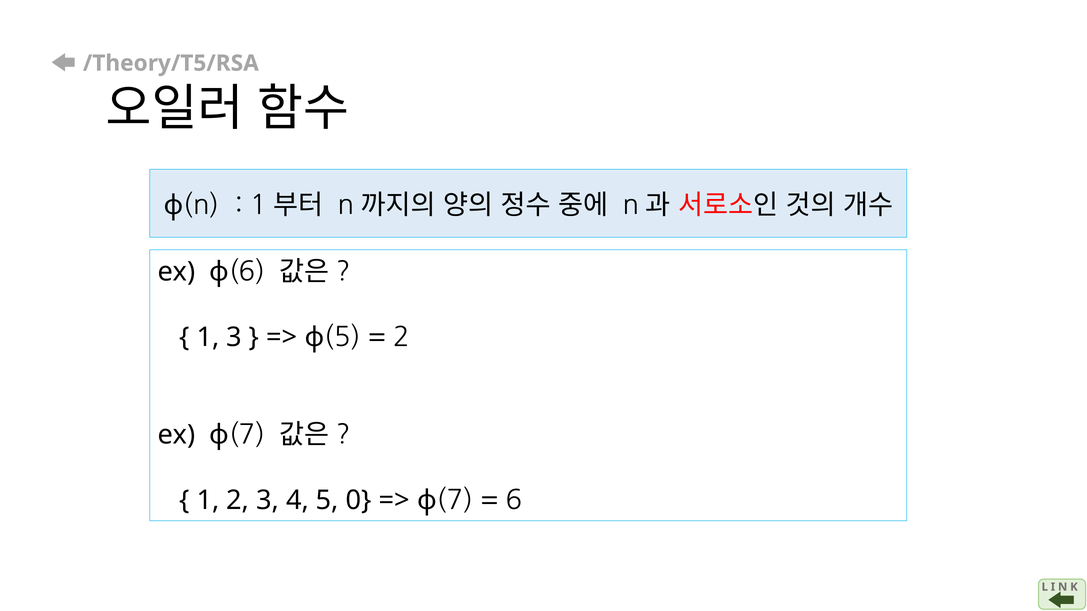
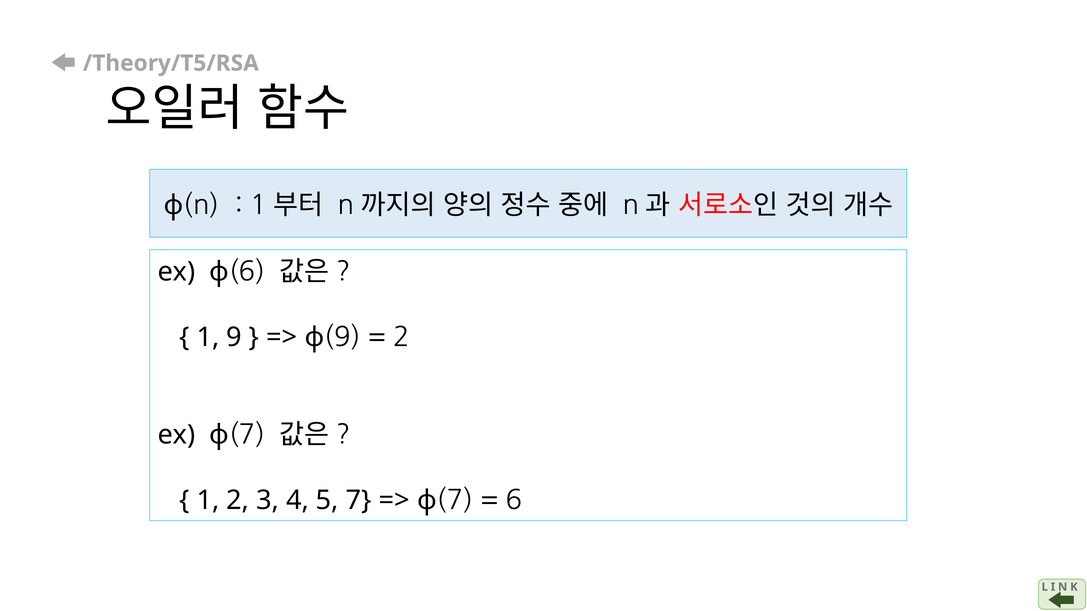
1 3: 3 -> 9 (234, 337)
5: 5 -> 9 (342, 337)
5 0: 0 -> 7 (359, 500)
